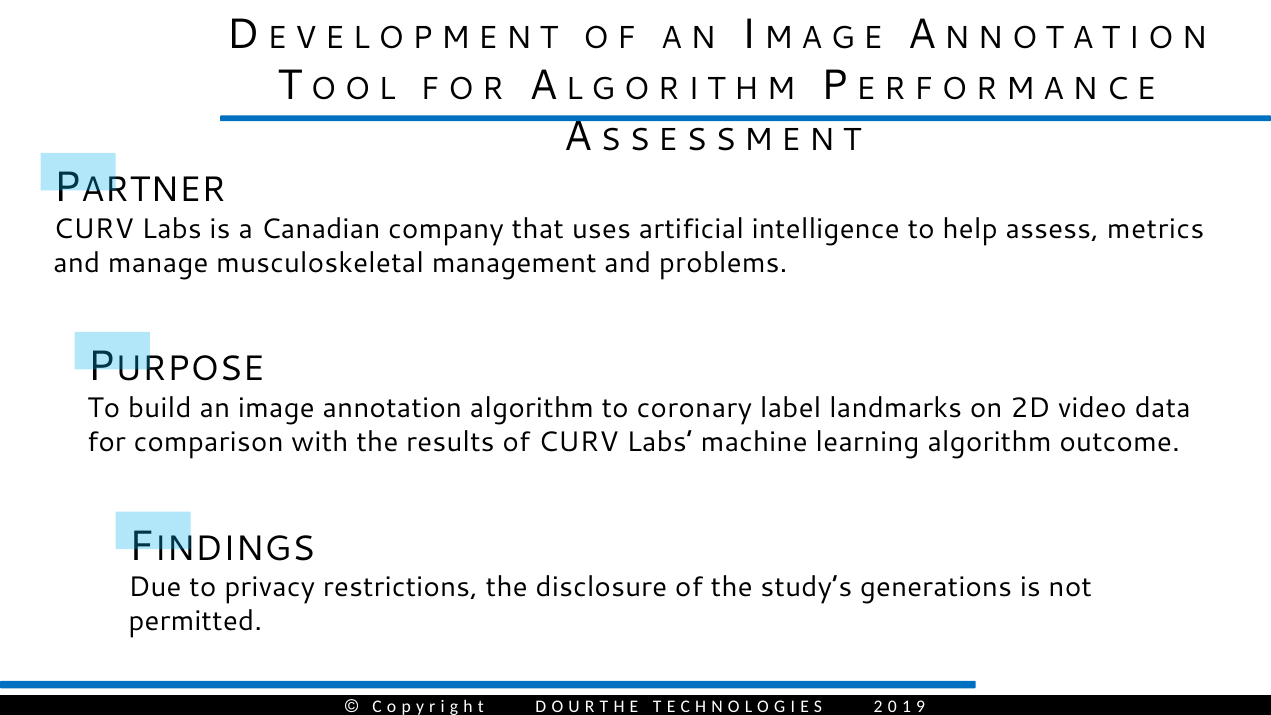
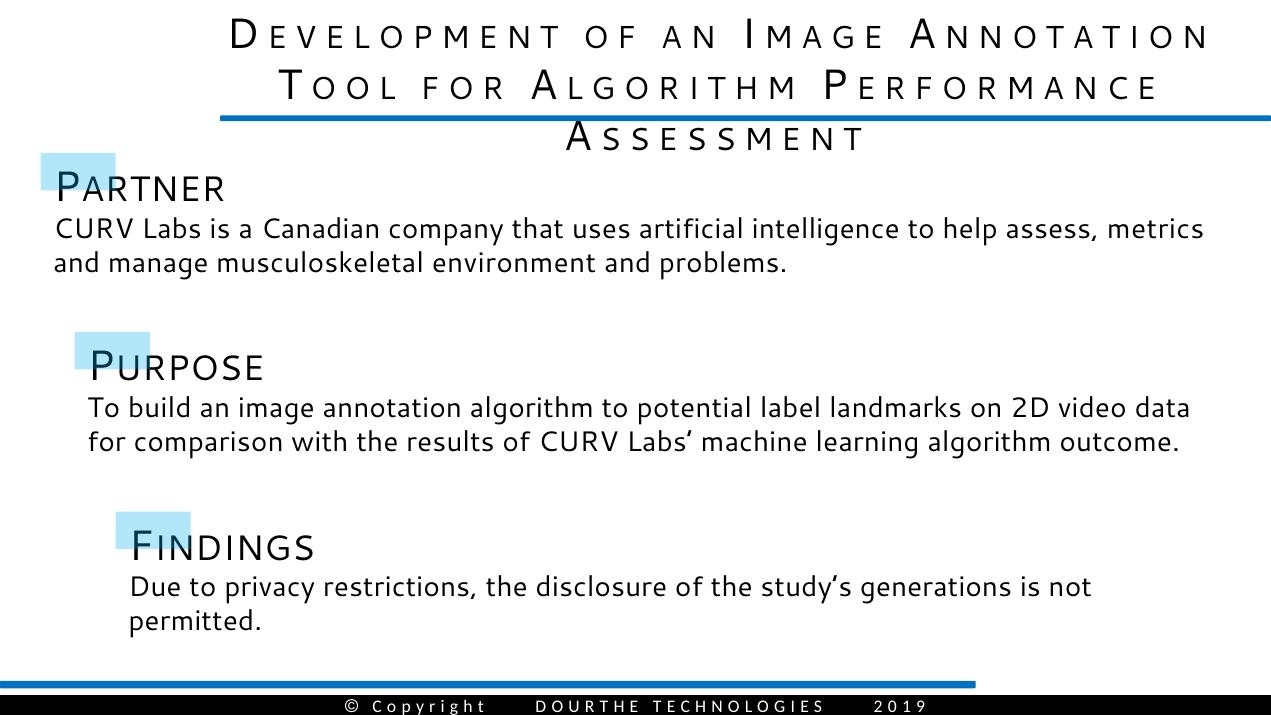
management: management -> environment (514, 263)
coronary: coronary -> potential (694, 408)
